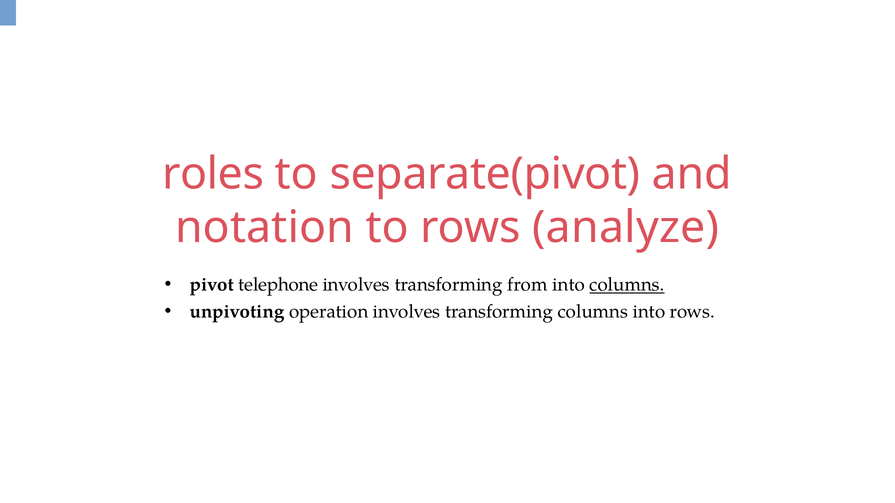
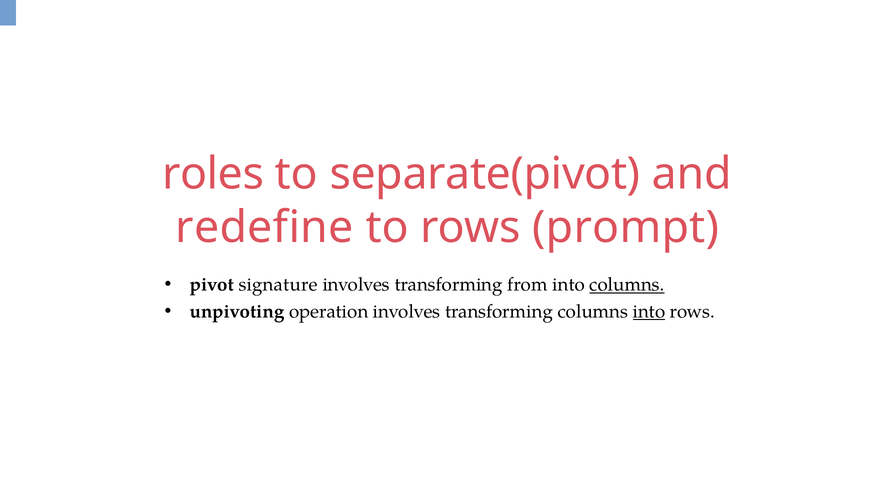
notation: notation -> redefine (264, 228)
analyze: analyze -> prompt (626, 228)
telephone: telephone -> signature (278, 285)
into underline: none -> present (649, 312)
